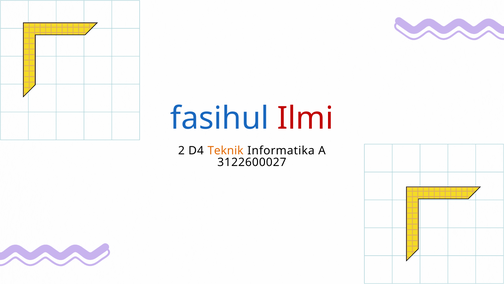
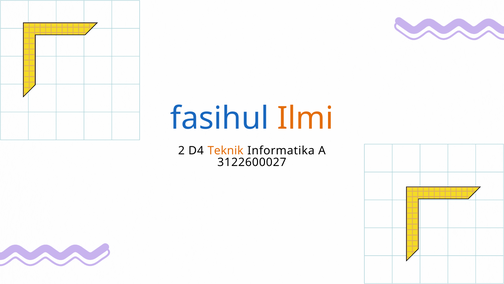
Ilmi colour: red -> orange (305, 118)
